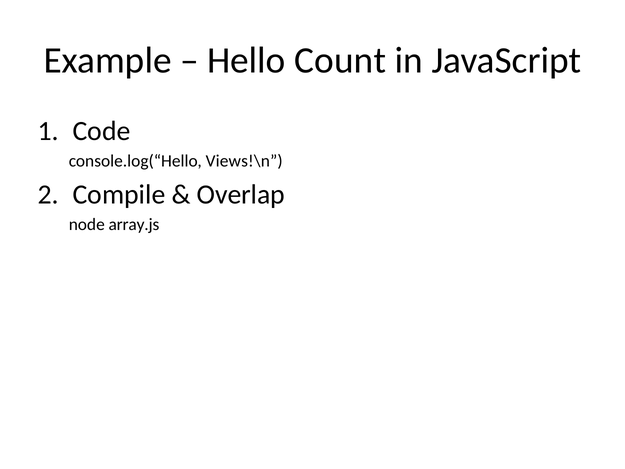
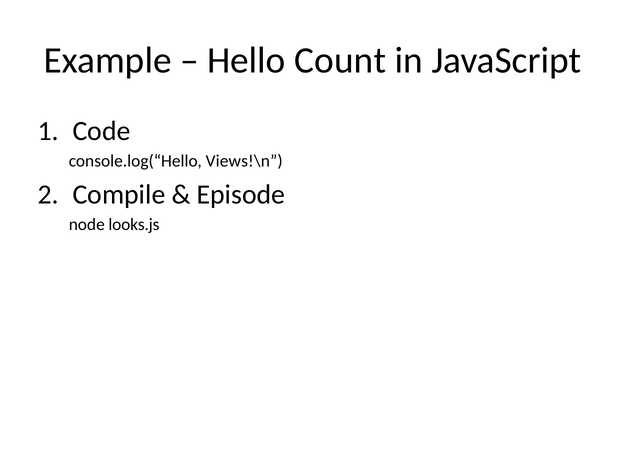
Overlap: Overlap -> Episode (241, 194)
array.js: array.js -> looks.js (134, 224)
